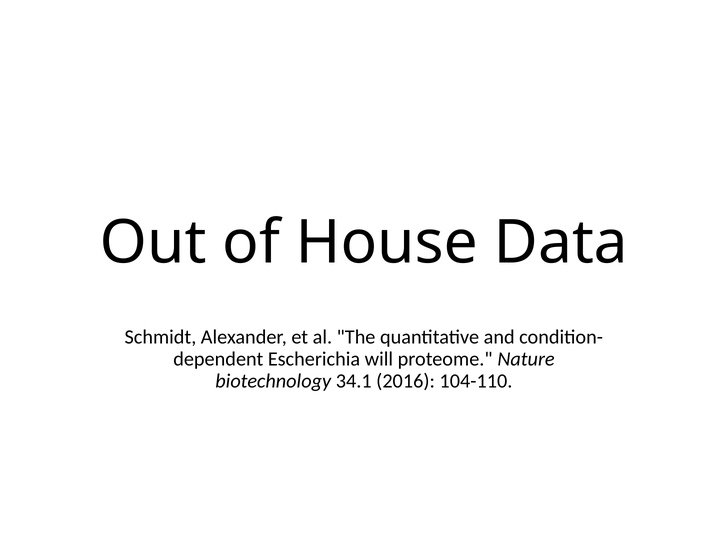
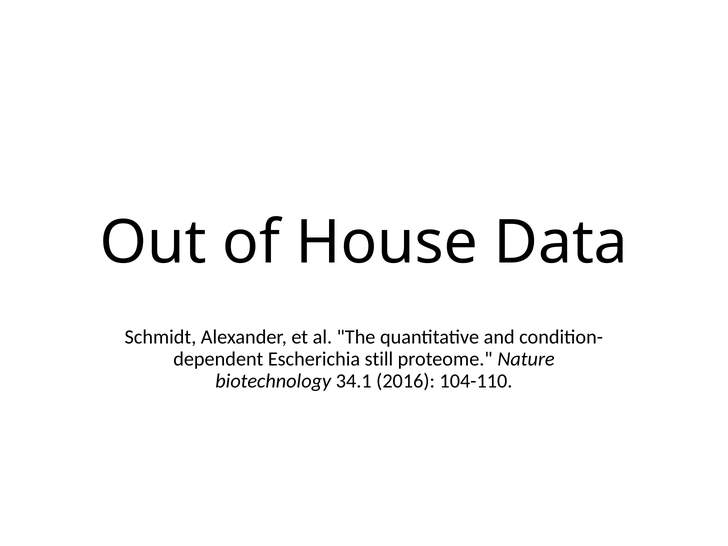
will: will -> still (379, 359)
